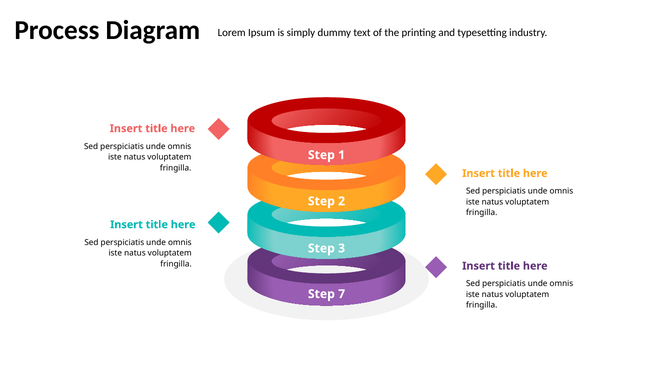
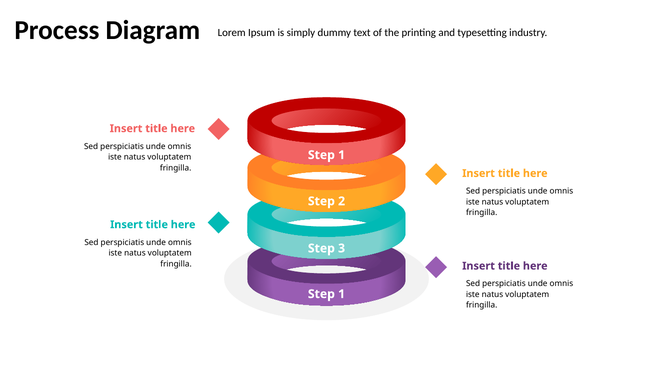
7: 7 -> 1 (342, 293)
